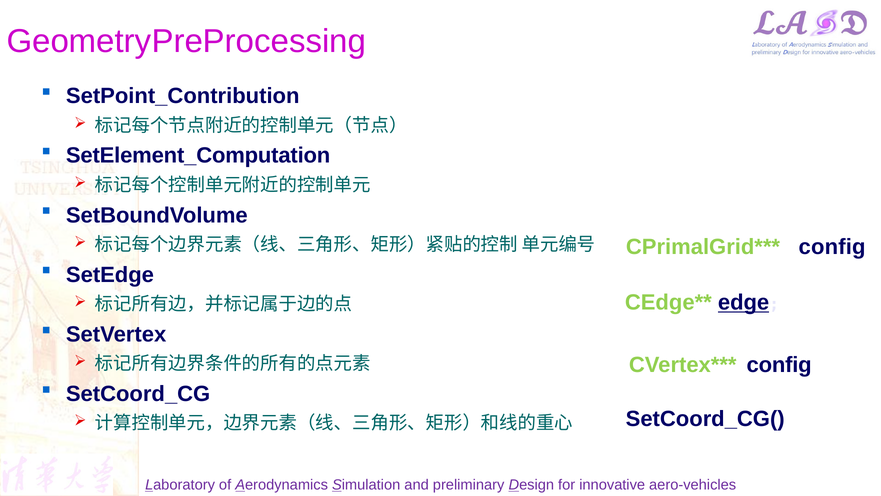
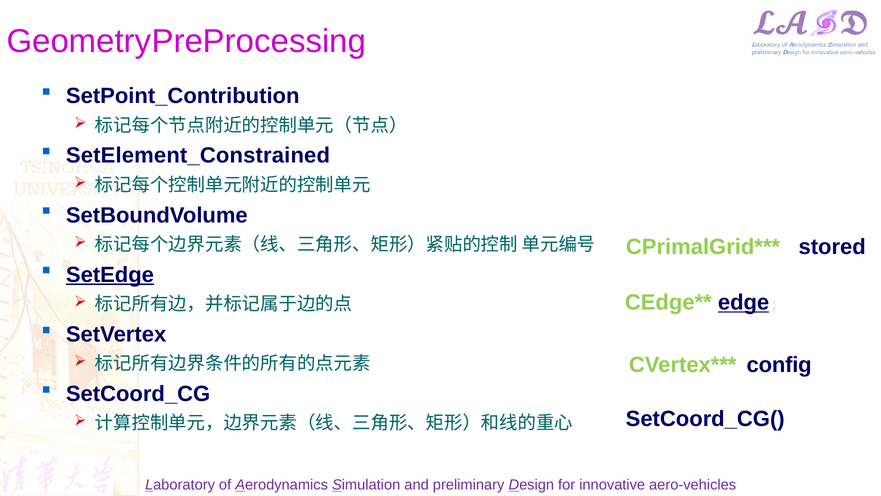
SetElement_Computation: SetElement_Computation -> SetElement_Constrained (198, 156)
config: config -> stored (832, 247)
SetEdge underline: none -> present (110, 275)
